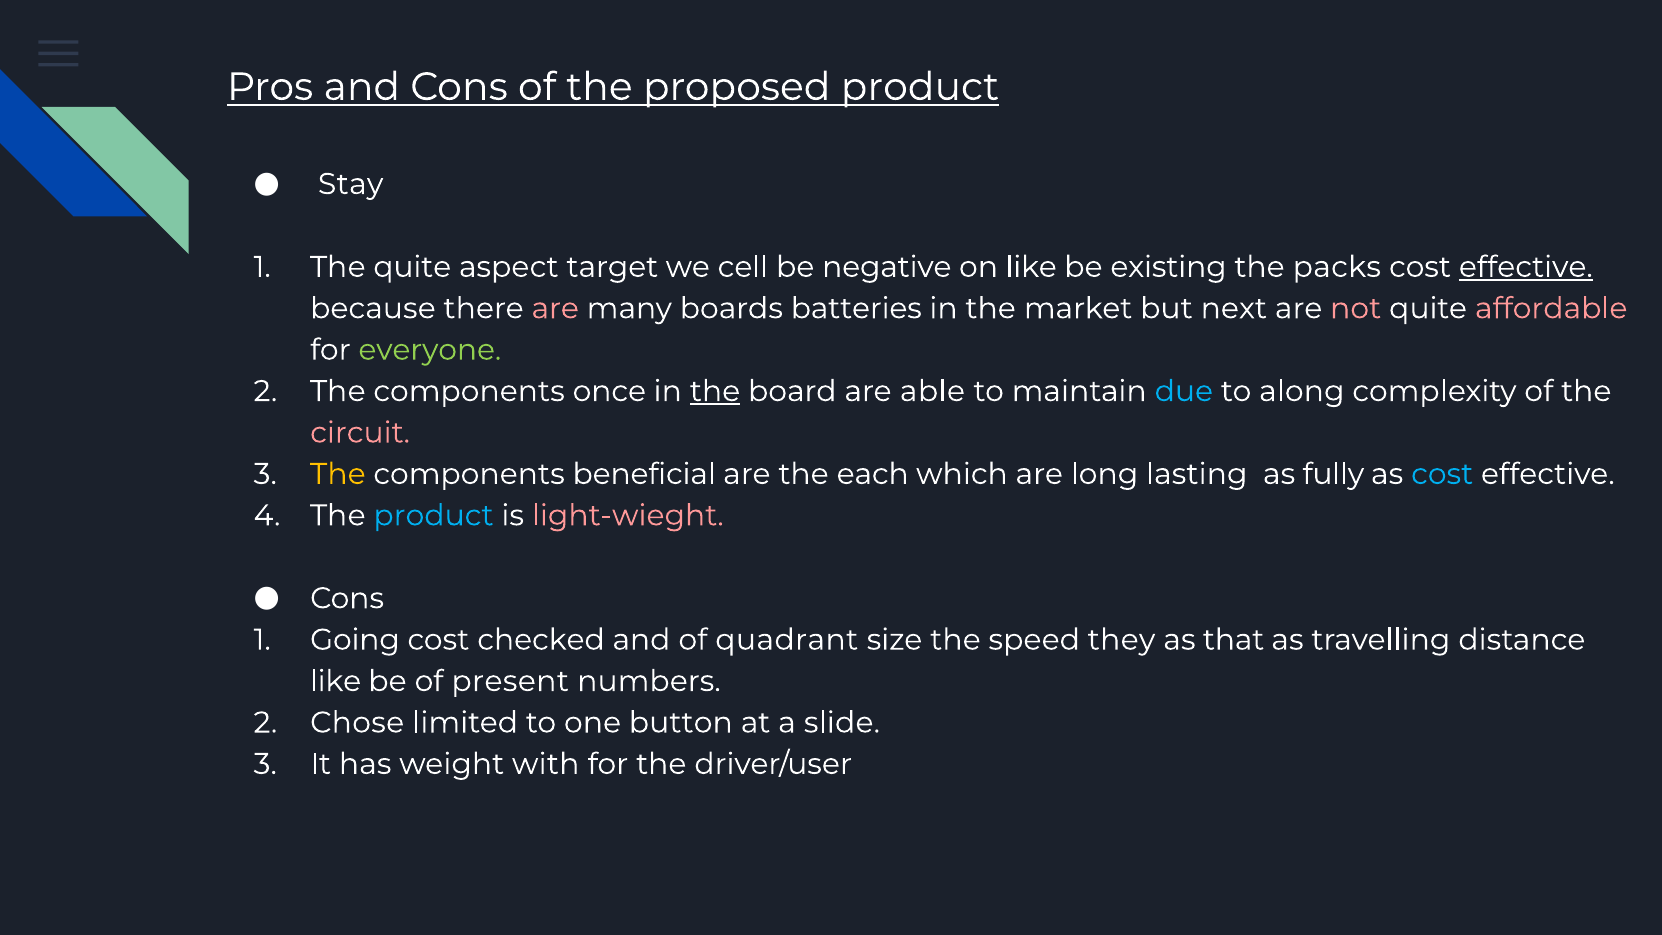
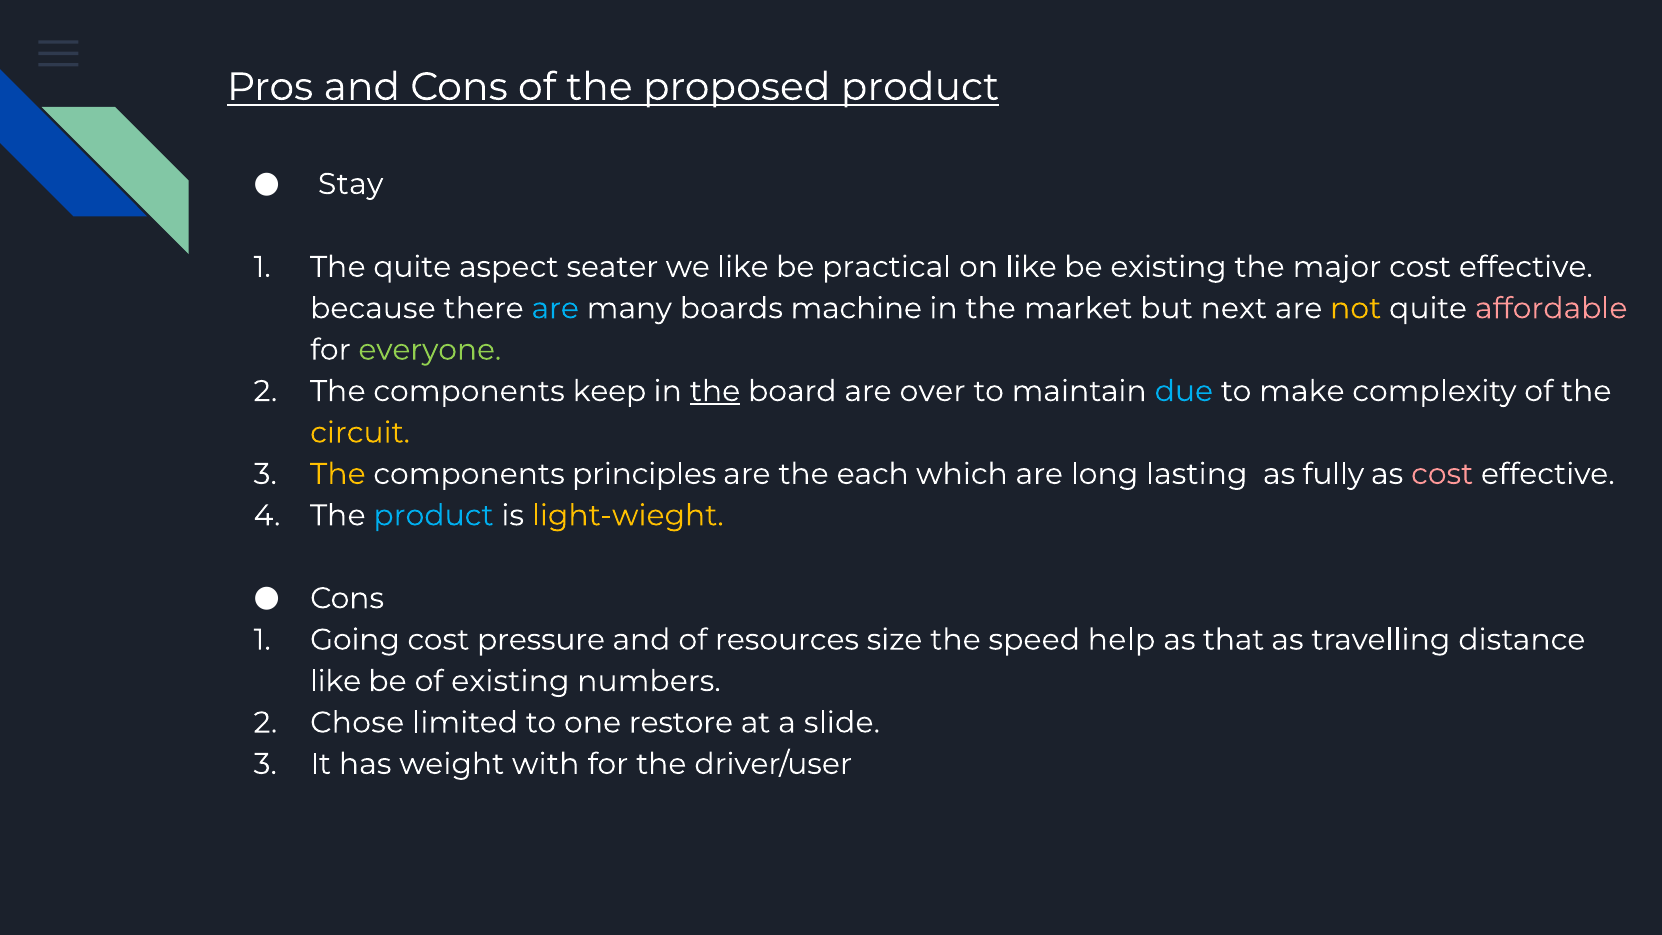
target: target -> seater (612, 267)
we cell: cell -> like (743, 267)
negative: negative -> practical (887, 267)
packs: packs -> major (1337, 267)
effective underline: present -> none (1526, 267)
are colour: pink -> light blue (555, 308)
batteries: batteries -> machine (856, 308)
not colour: pink -> yellow (1356, 308)
once: once -> keep (609, 391)
able: able -> over (932, 391)
along: along -> make (1302, 391)
circuit colour: pink -> yellow (360, 433)
beneficial: beneficial -> principles (644, 474)
cost colour: light blue -> pink (1442, 474)
light-wieght colour: pink -> yellow (628, 515)
checked: checked -> pressure (541, 640)
quadrant: quadrant -> resources (787, 640)
they: they -> help (1121, 640)
of present: present -> existing (510, 681)
button: button -> restore (681, 723)
